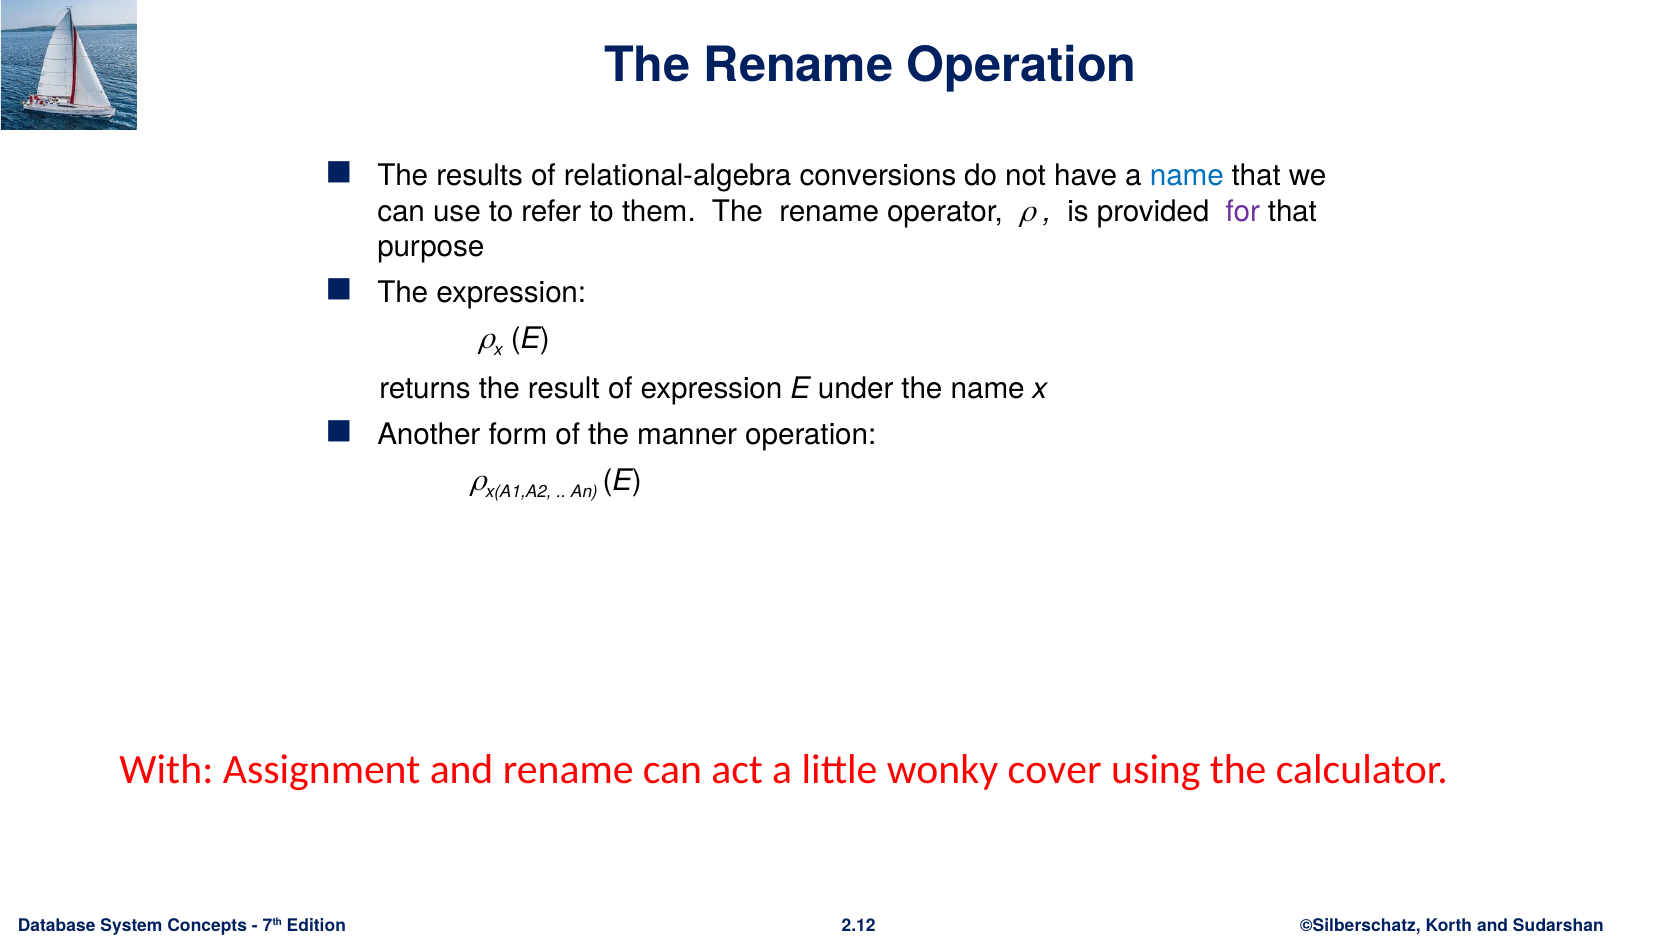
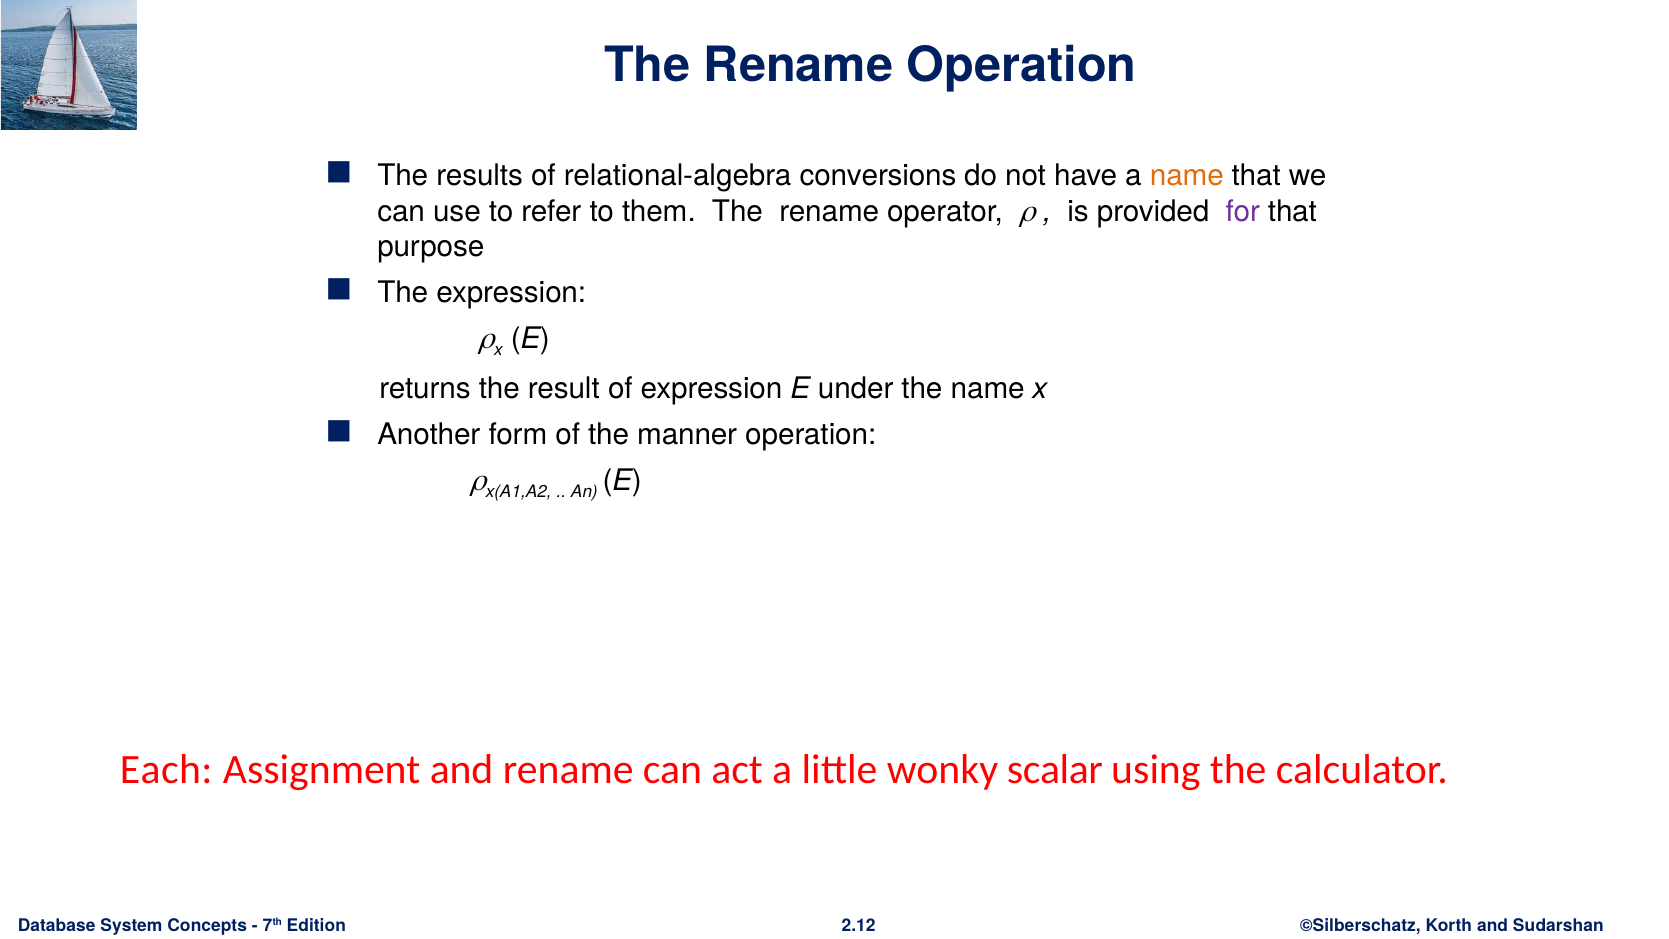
name colour: blue -> orange (1187, 176)
With: With -> Each (166, 770)
cover: cover -> scalar (1055, 770)
